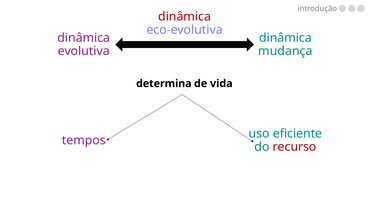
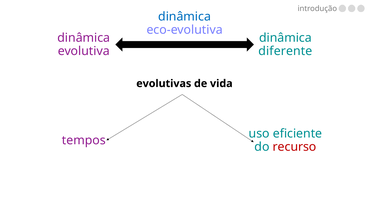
dinâmica colour: red -> blue (185, 17)
mudança: mudança -> diferente (285, 51)
determina: determina -> evolutivas (164, 84)
